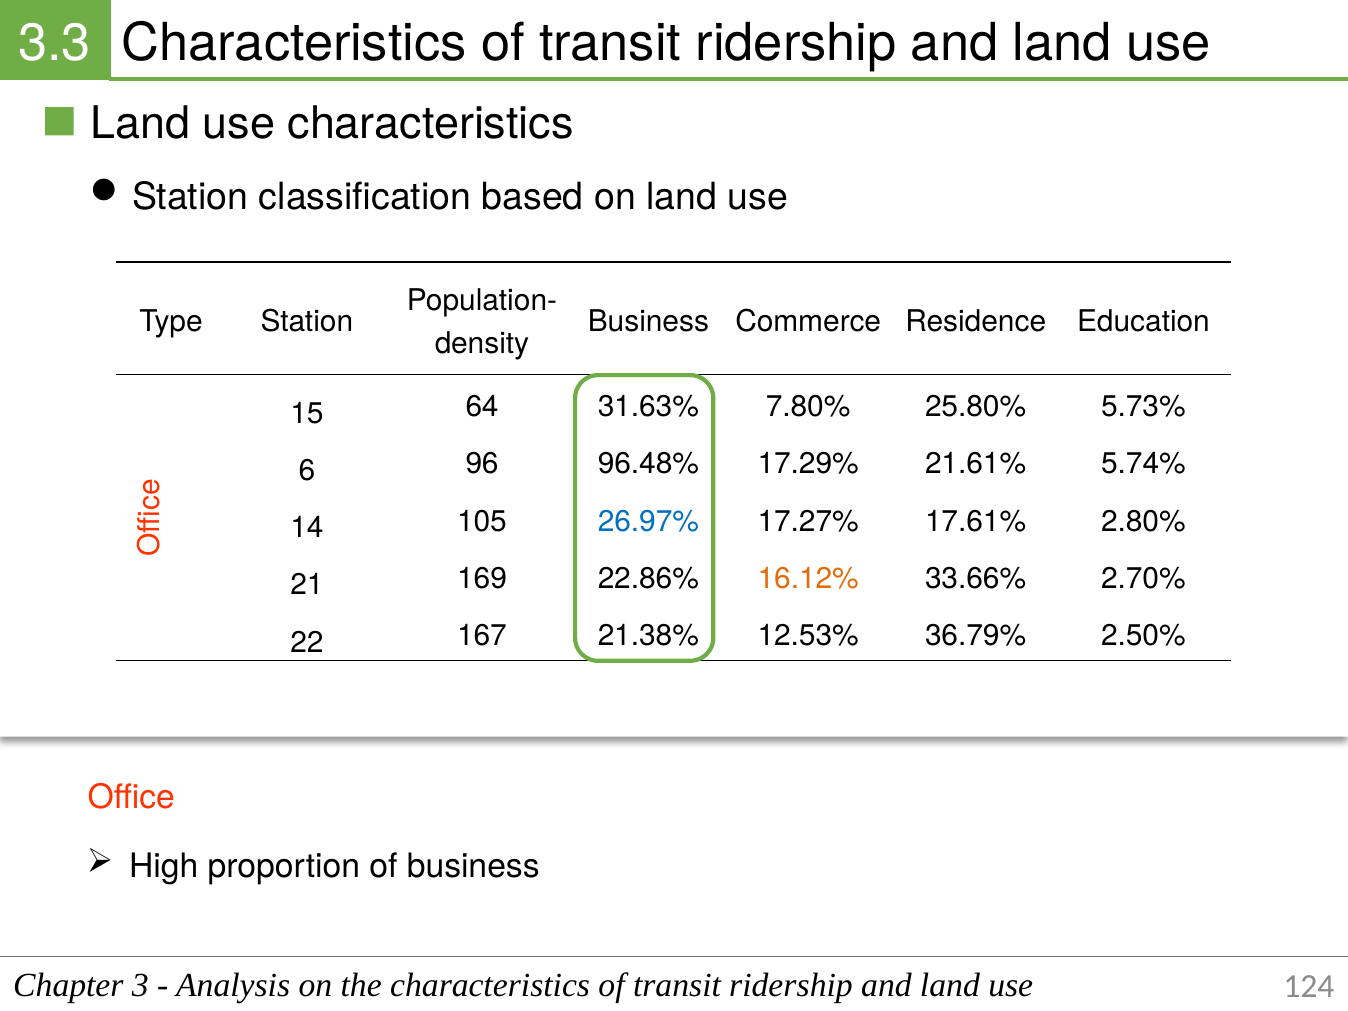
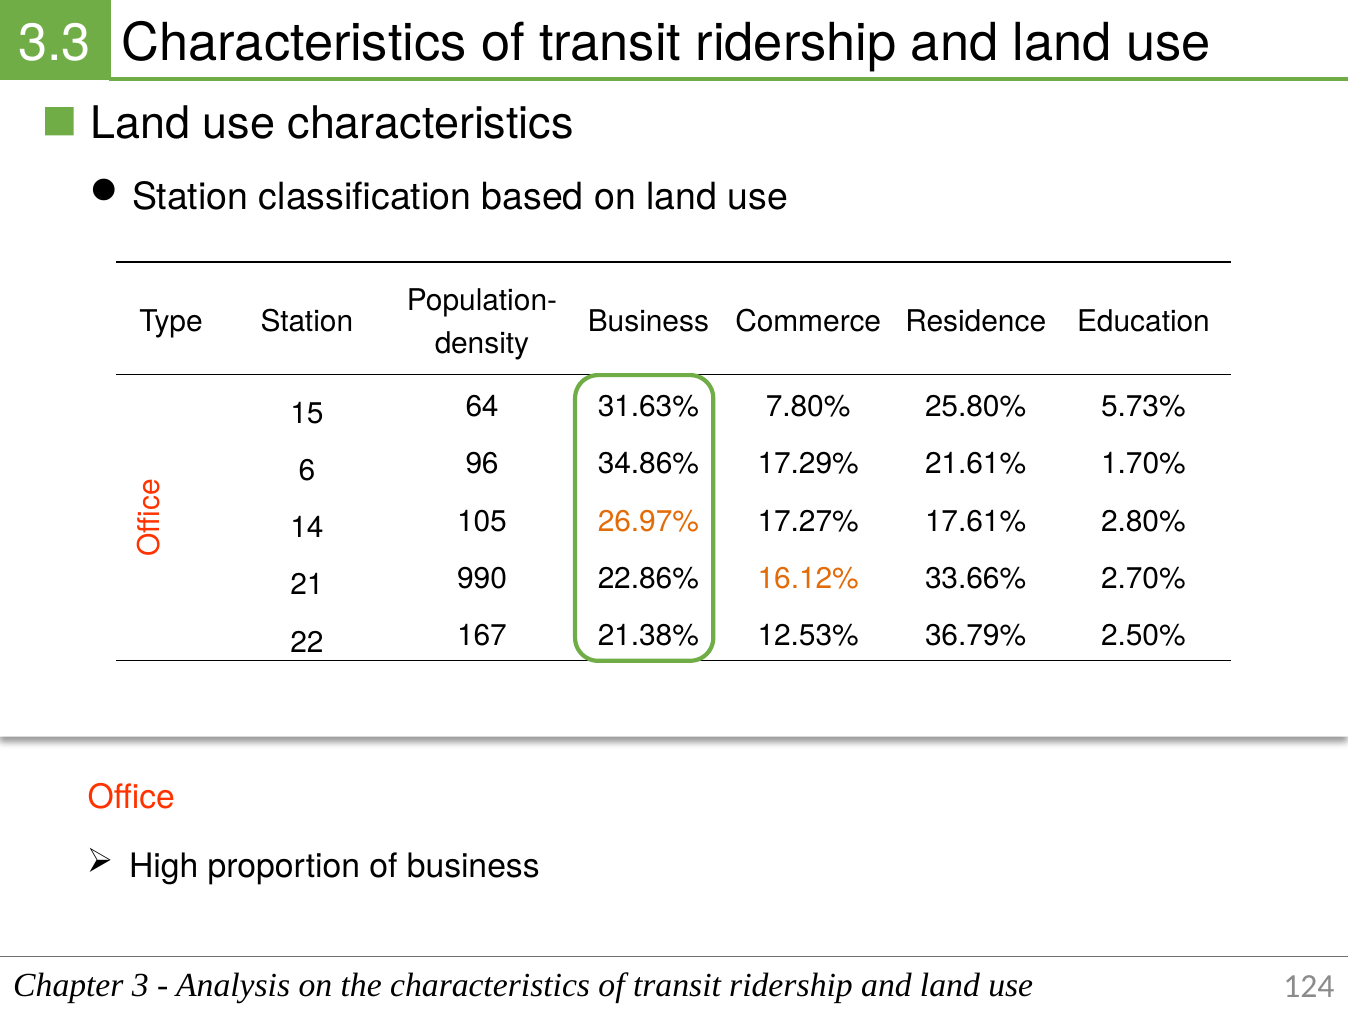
96.48%: 96.48% -> 34.86% (648, 464)
5.74%: 5.74% -> 1.70% (1143, 464)
26.97% colour: blue -> orange (648, 521)
169: 169 -> 990 (482, 579)
